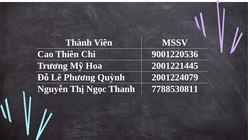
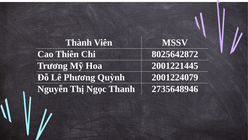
9001220536: 9001220536 -> 8025642872 (175, 54)
7788530811: 7788530811 -> 2735648946 (175, 89)
